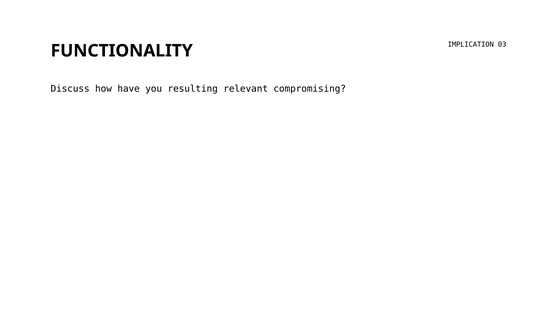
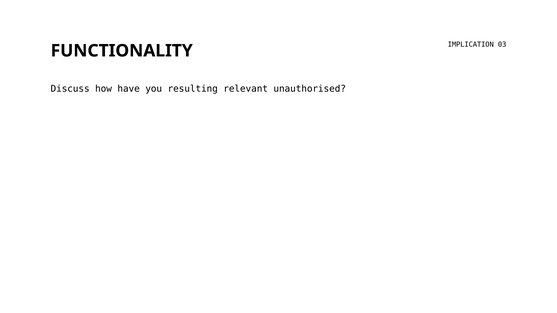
compromising: compromising -> unauthorised (310, 89)
